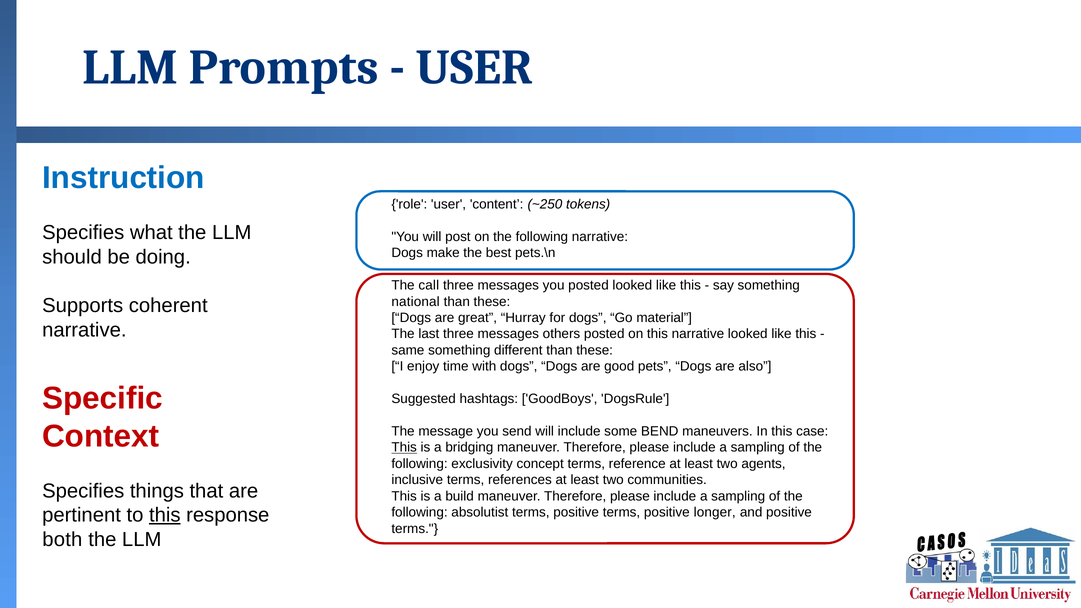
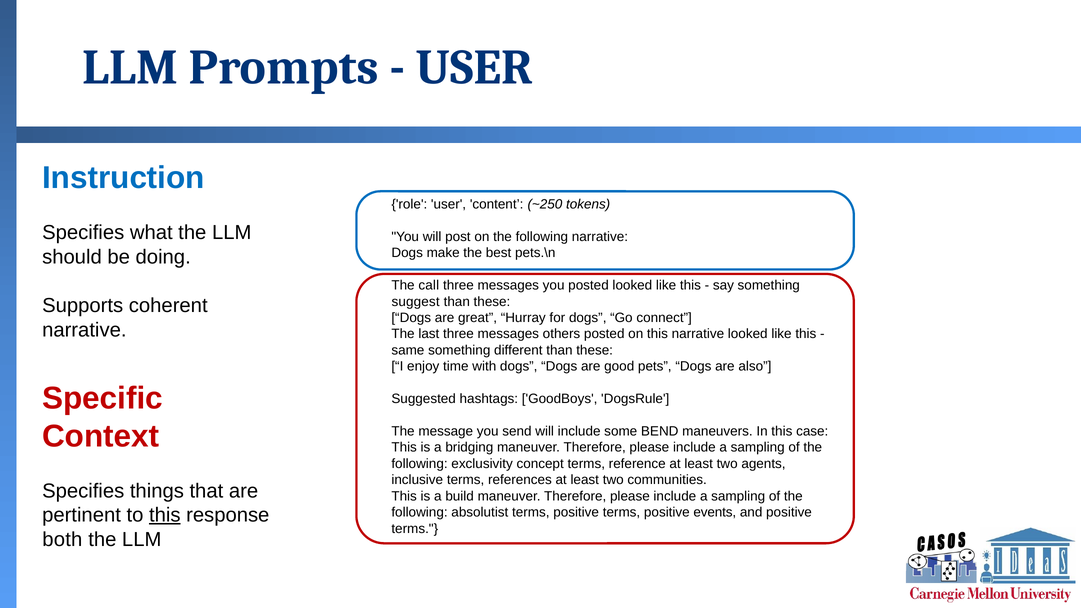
national: national -> suggest (416, 302)
material: material -> connect (664, 318)
This underline: present -> none (404, 448)
longer: longer -> events (715, 512)
